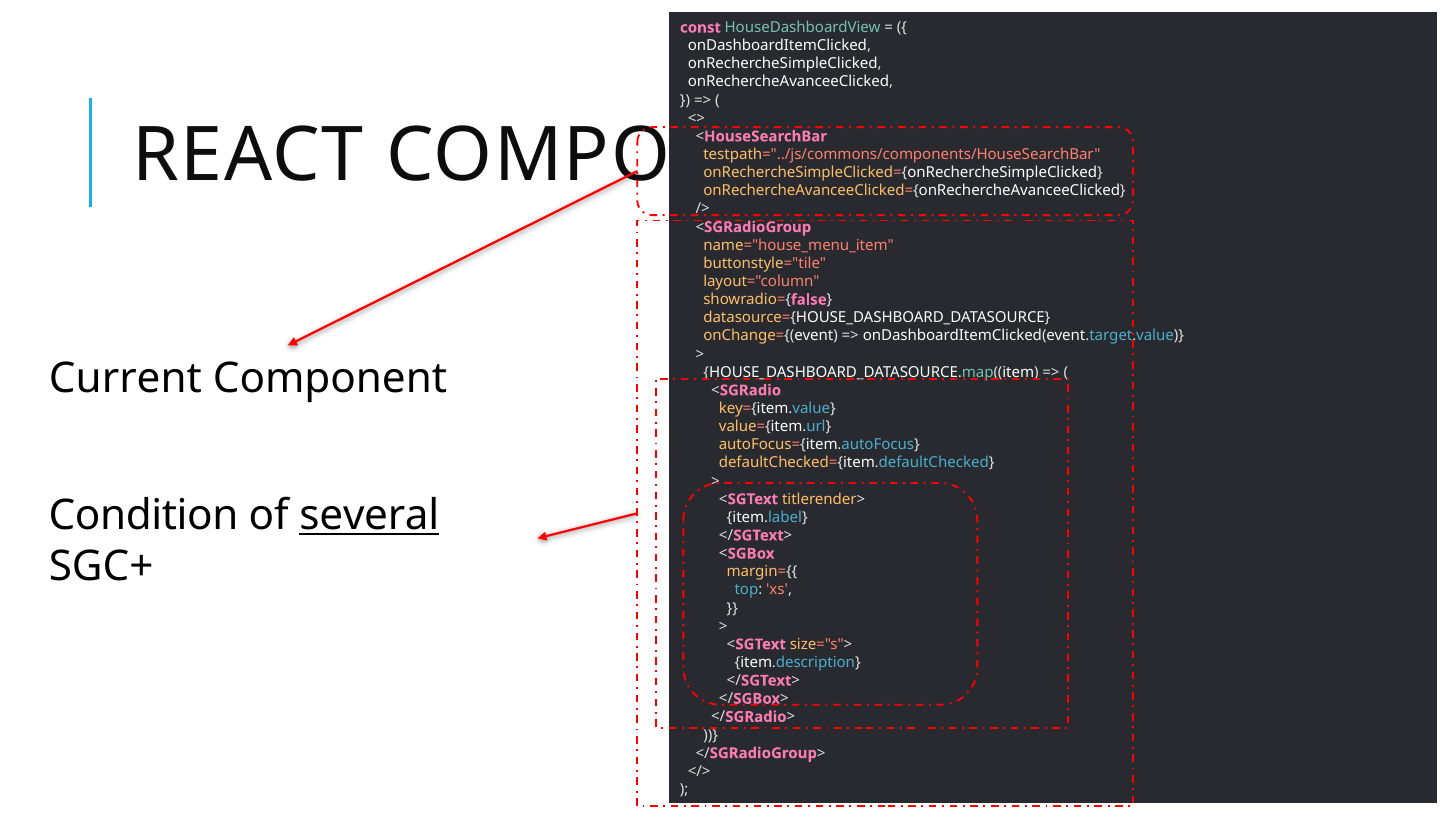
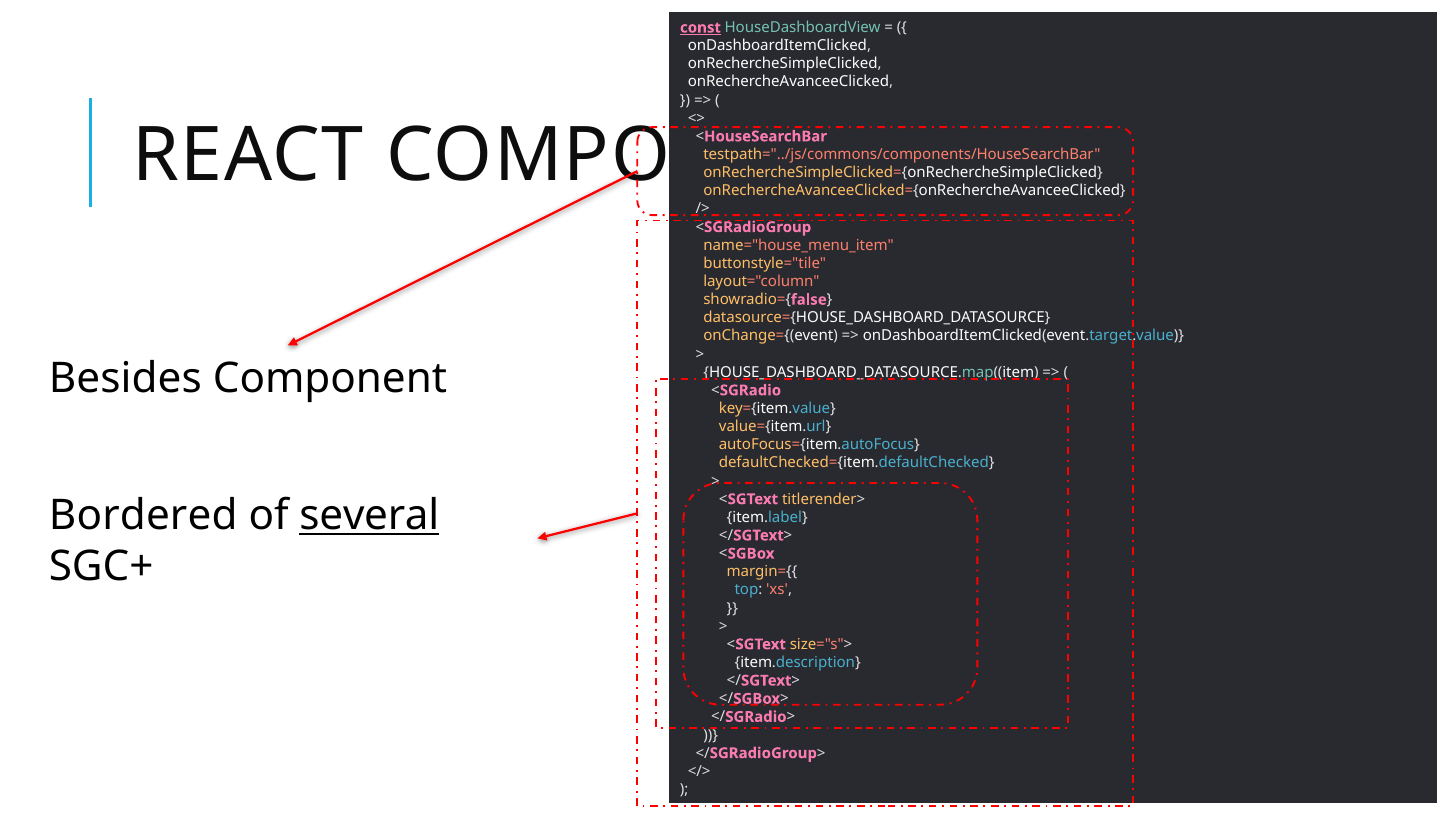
const underline: none -> present (700, 28)
Current: Current -> Besides (125, 379)
Condition: Condition -> Bordered (143, 516)
